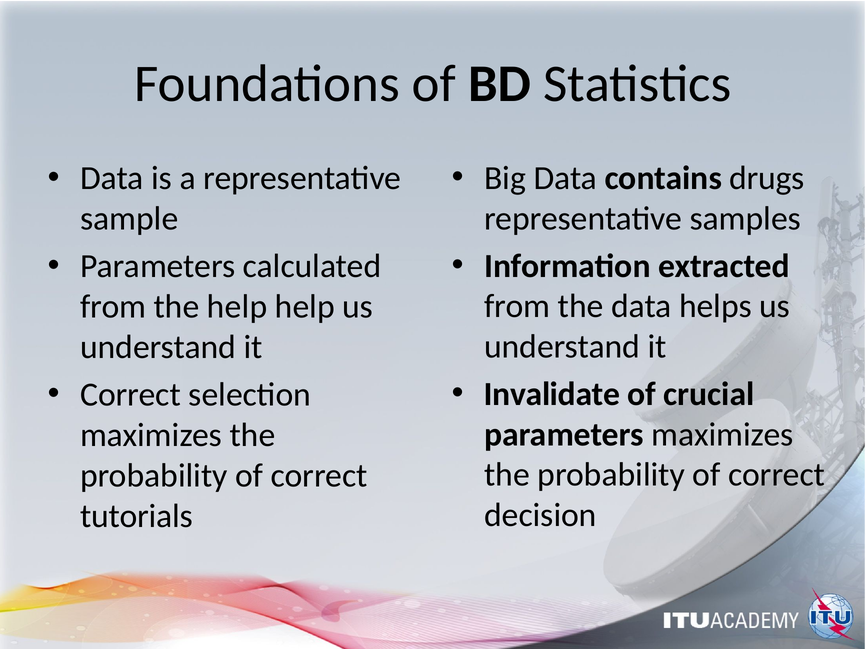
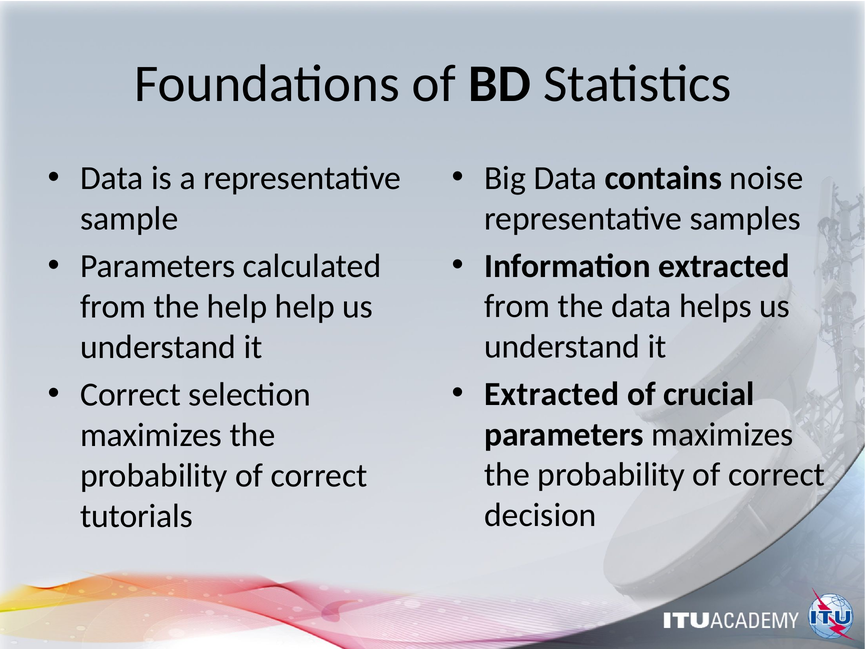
drugs: drugs -> noise (767, 178)
Invalidate: Invalidate -> Extracted (552, 394)
